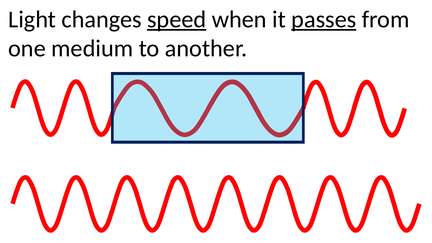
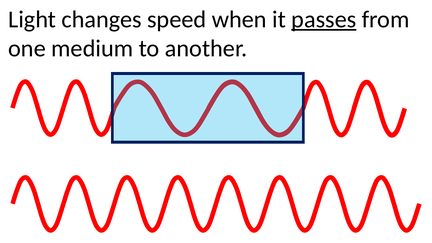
speed underline: present -> none (177, 19)
